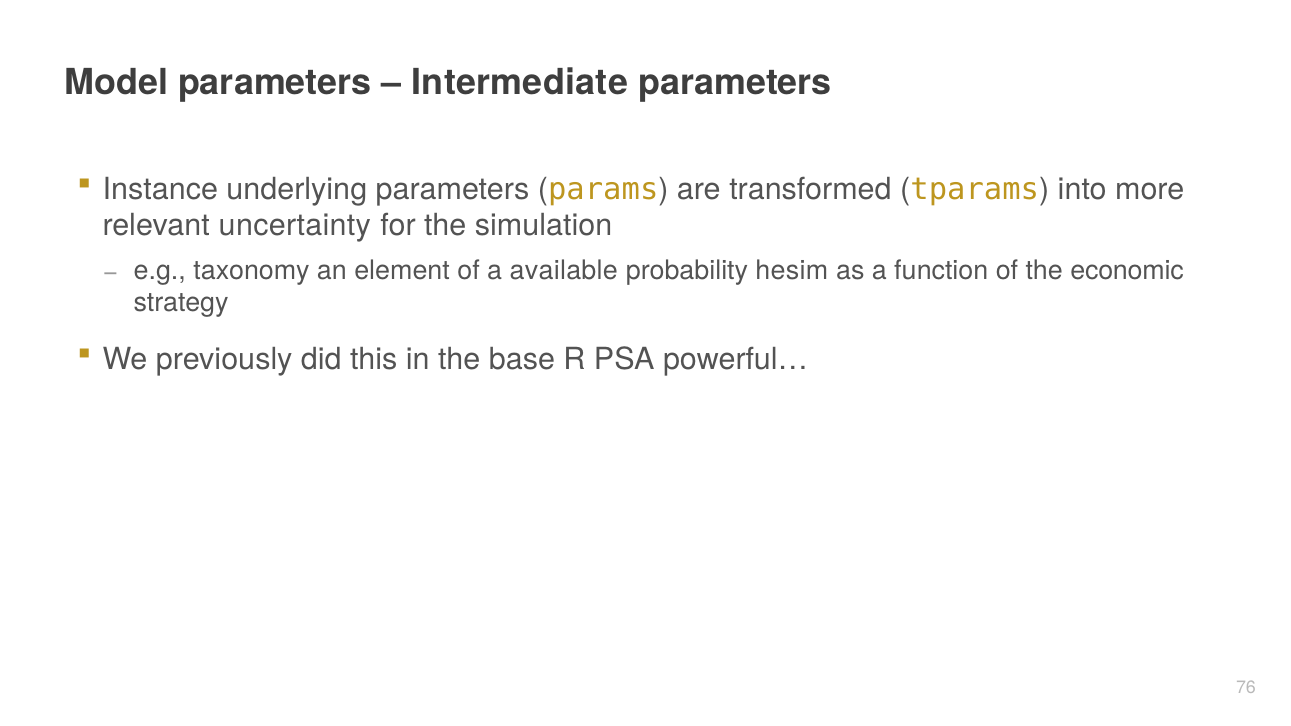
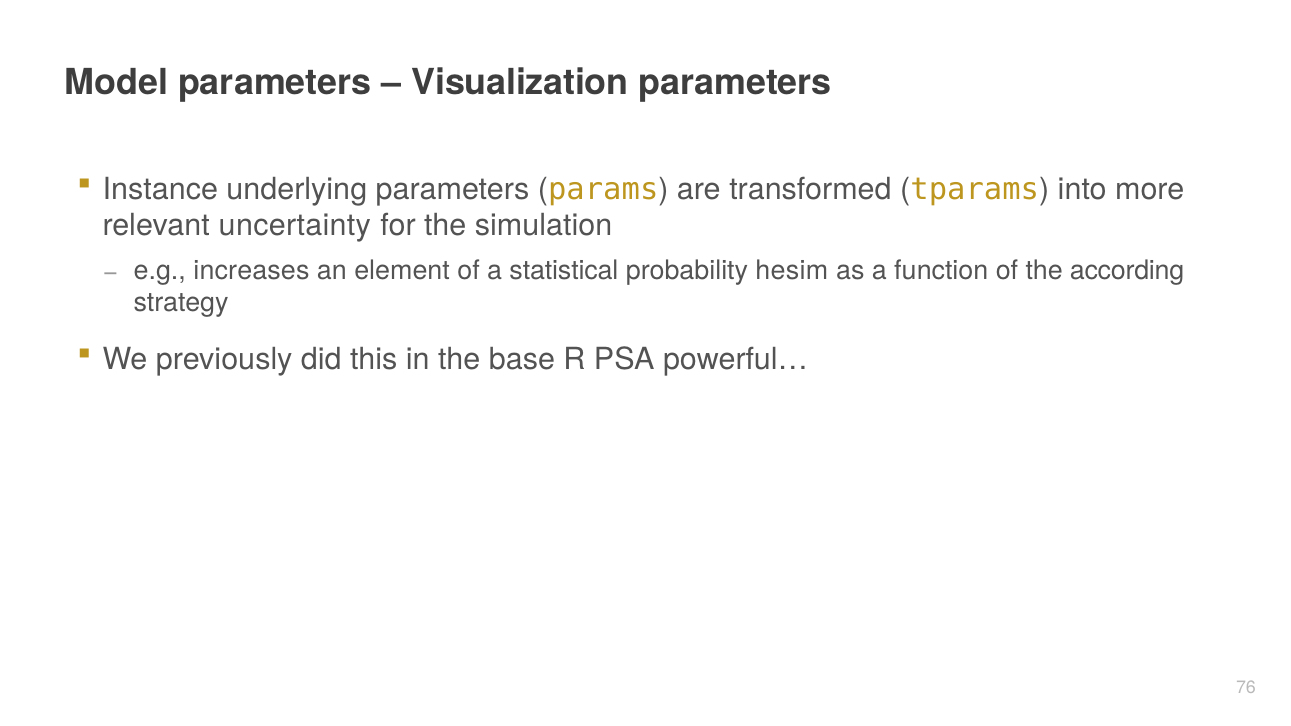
Intermediate: Intermediate -> Visualization (520, 83)
taxonomy: taxonomy -> increases (251, 271)
available: available -> statistical (564, 271)
economic: economic -> according (1127, 271)
